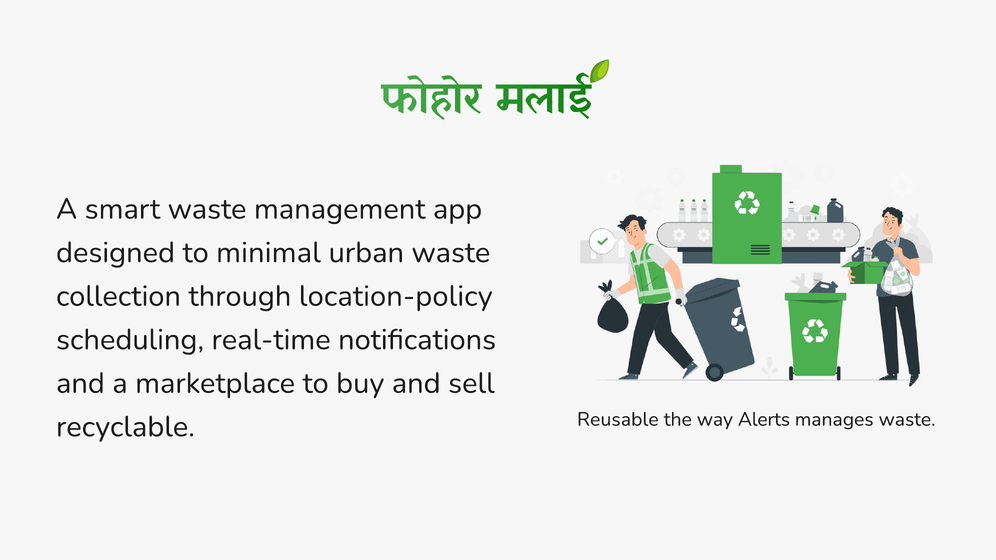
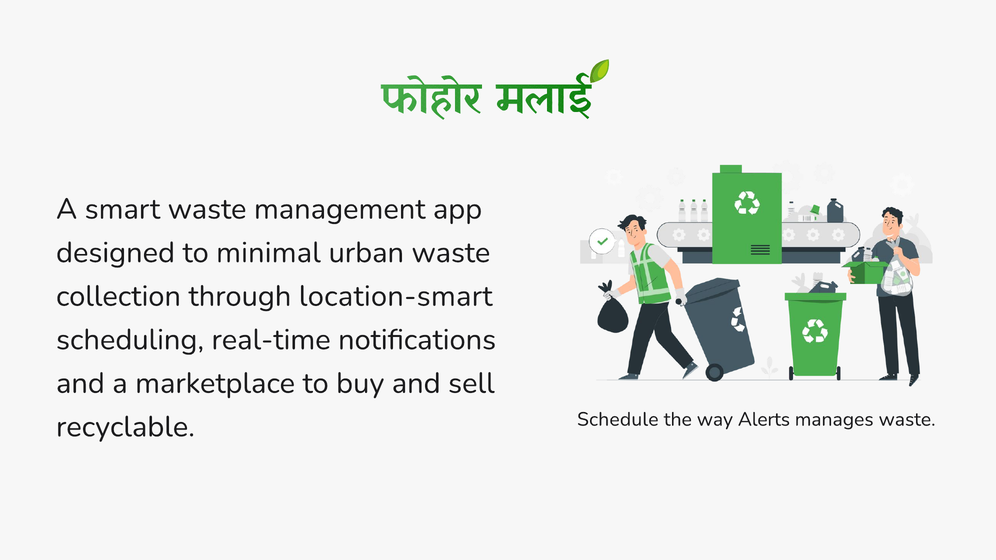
location-policy: location-policy -> location-smart (396, 296)
Reusable: Reusable -> Schedule (618, 419)
